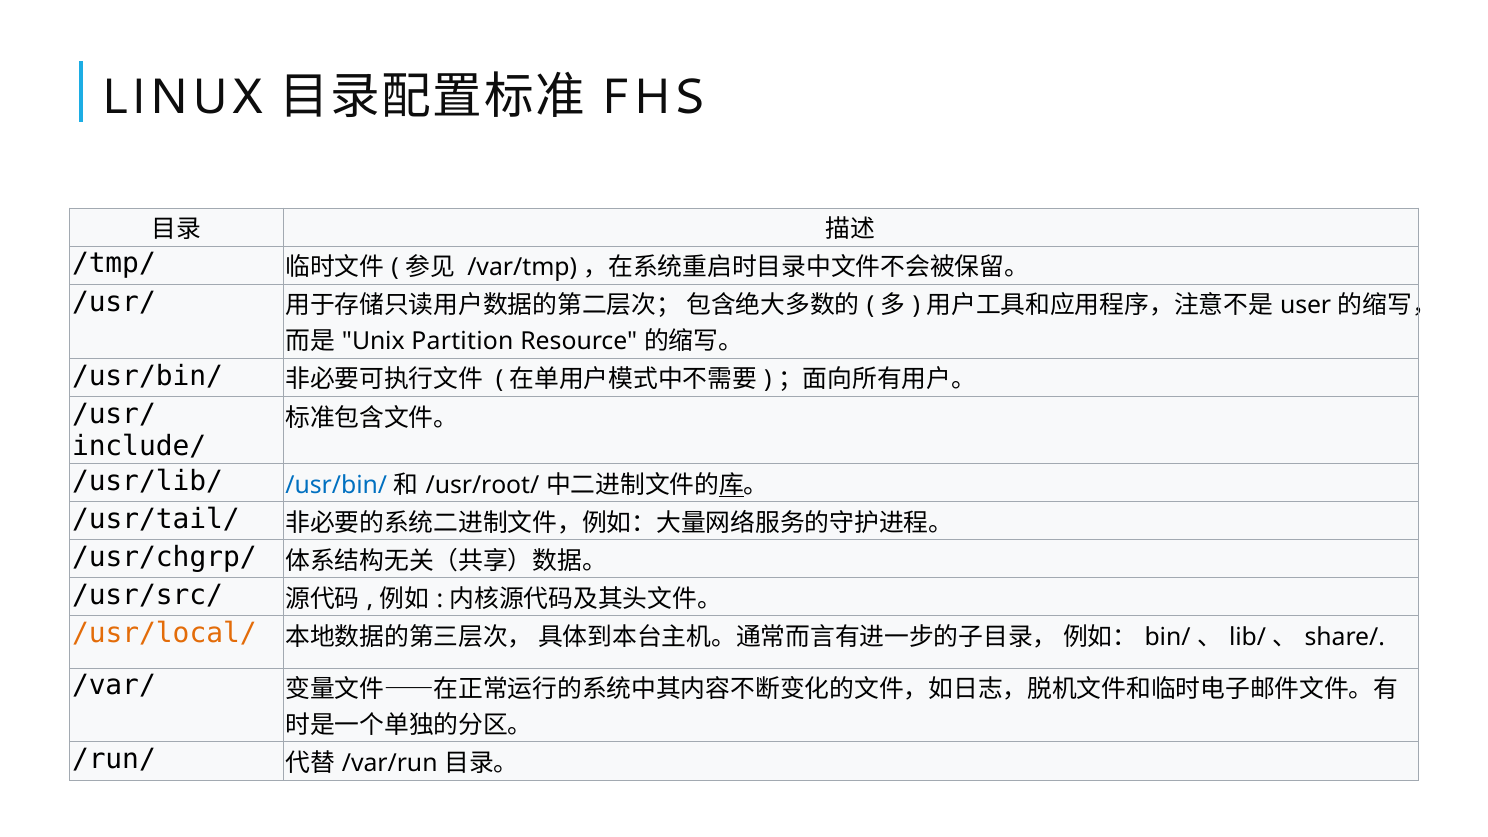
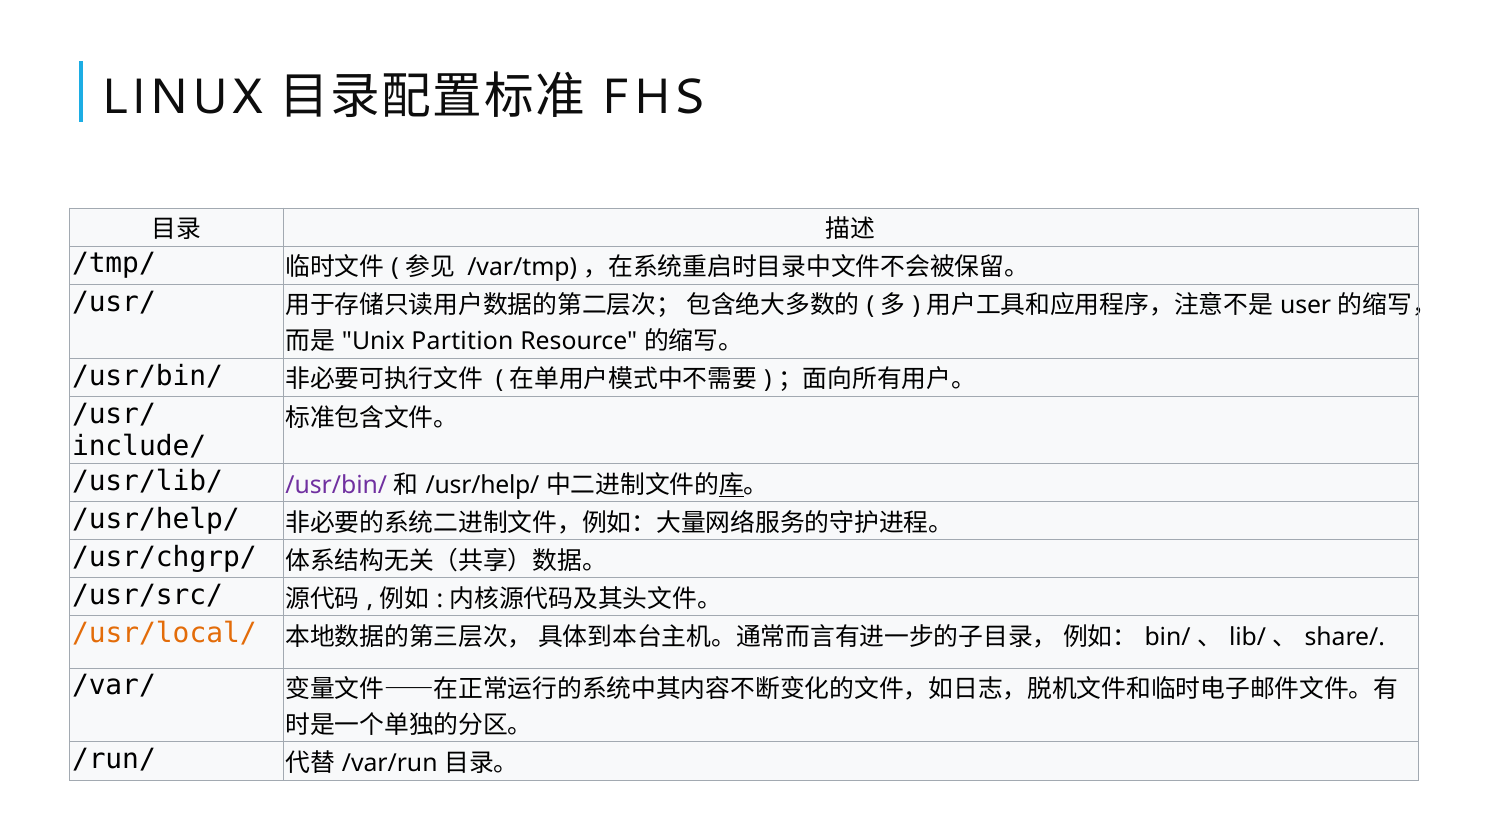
/usr/bin/ colour: blue -> purple (336, 485)
/usr/root/: /usr/root/ -> /usr/help/ (483, 485)
/usr/tail/: /usr/tail/ -> /usr/help/ (156, 519)
